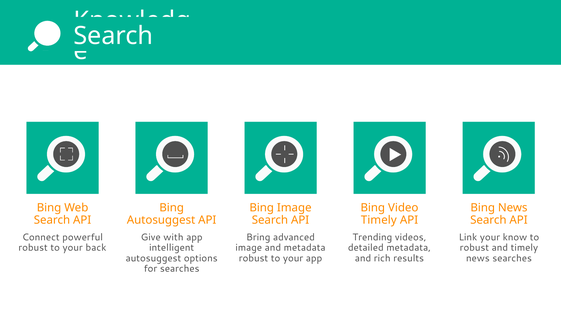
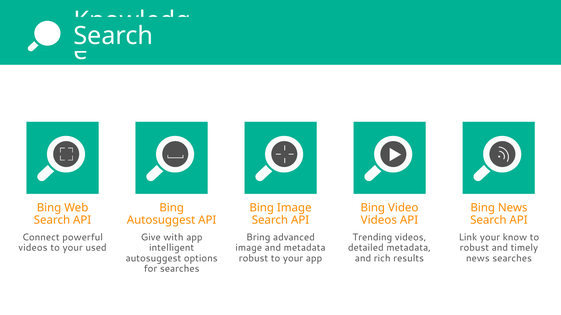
Timely: Timely -> Videos (379, 220)
robust: robust -> videos (33, 248)
back: back -> used (96, 248)
